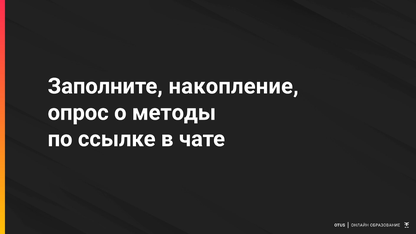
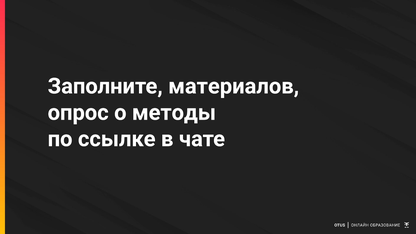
накопление: накопление -> материалов (234, 86)
